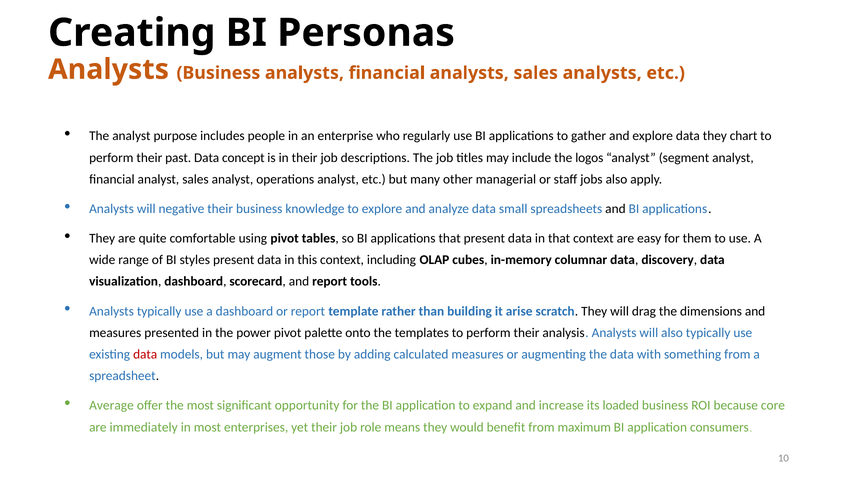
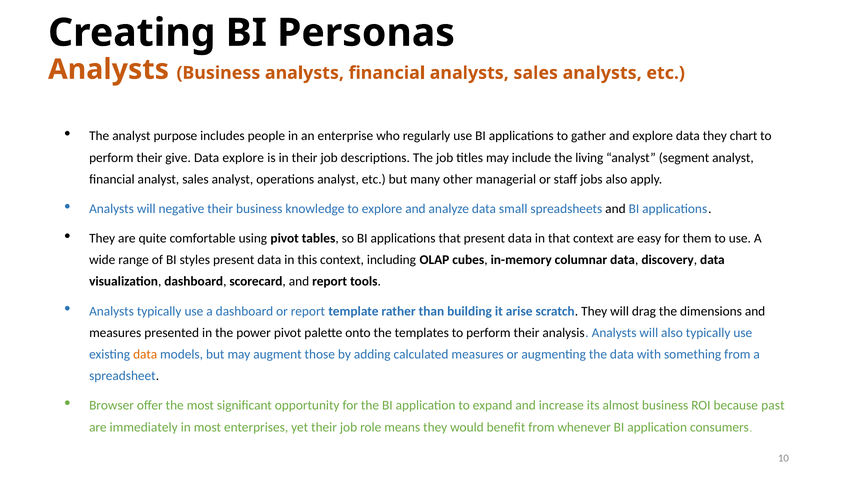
past: past -> give (178, 158)
Data concept: concept -> explore (243, 158)
logos: logos -> living (589, 158)
data colour: red -> orange (145, 355)
Average: Average -> Browser (112, 406)
loaded: loaded -> almost (621, 406)
core: core -> past (773, 406)
maximum: maximum -> whenever (584, 427)
